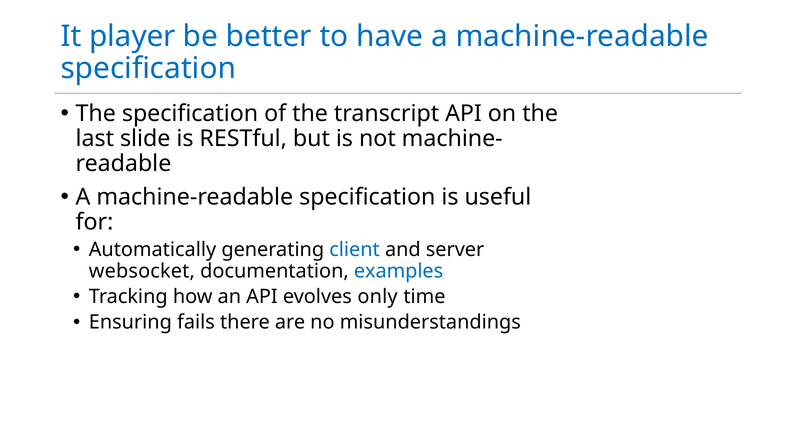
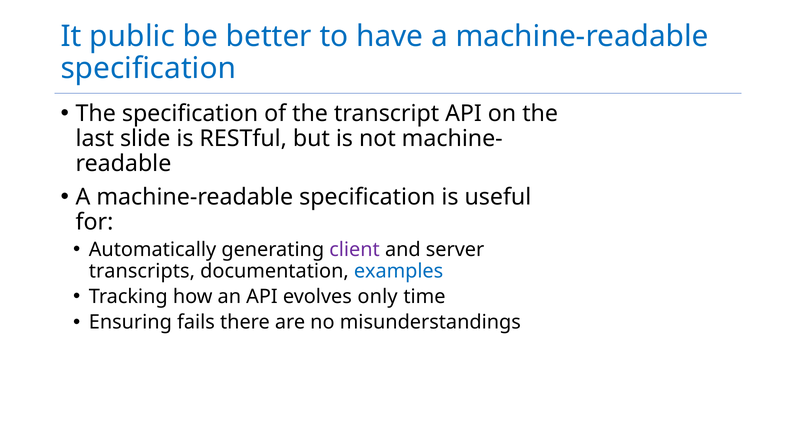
player: player -> public (132, 36)
client colour: blue -> purple (355, 249)
websocket: websocket -> transcripts (142, 271)
